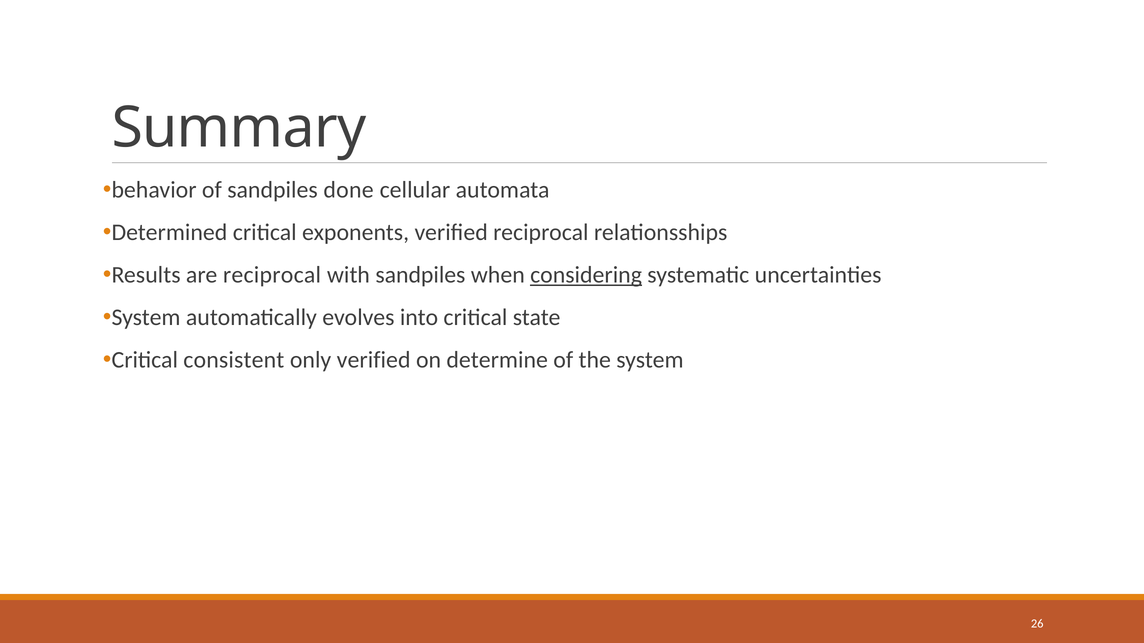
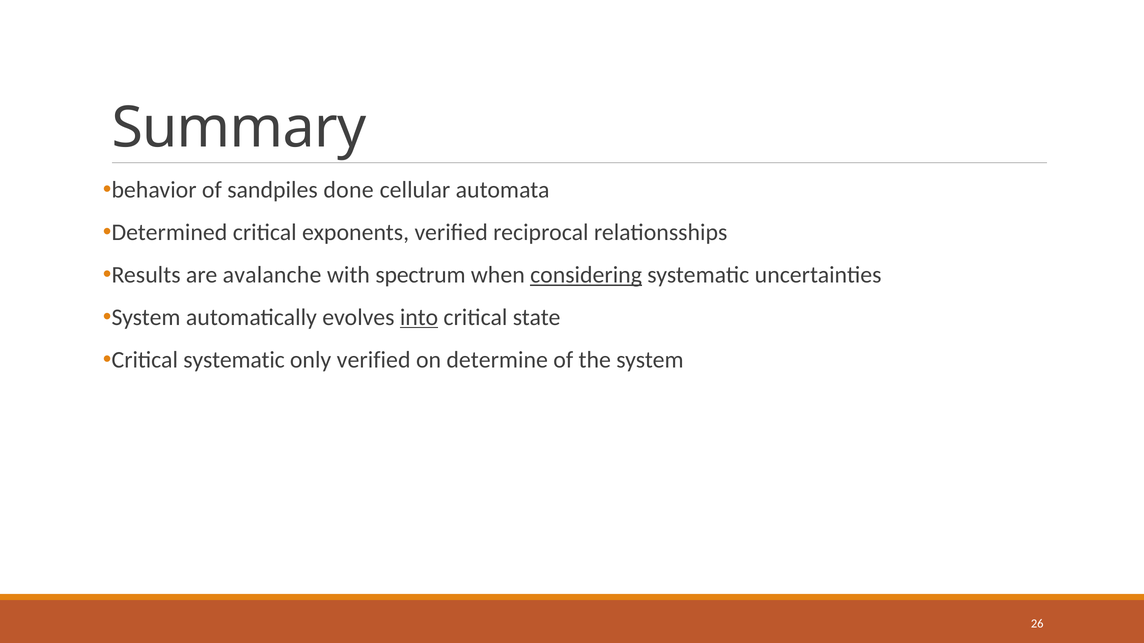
are reciprocal: reciprocal -> avalanche (272, 275)
with sandpiles: sandpiles -> spectrum (420, 275)
into underline: none -> present (419, 317)
Critical consistent: consistent -> systematic (234, 360)
